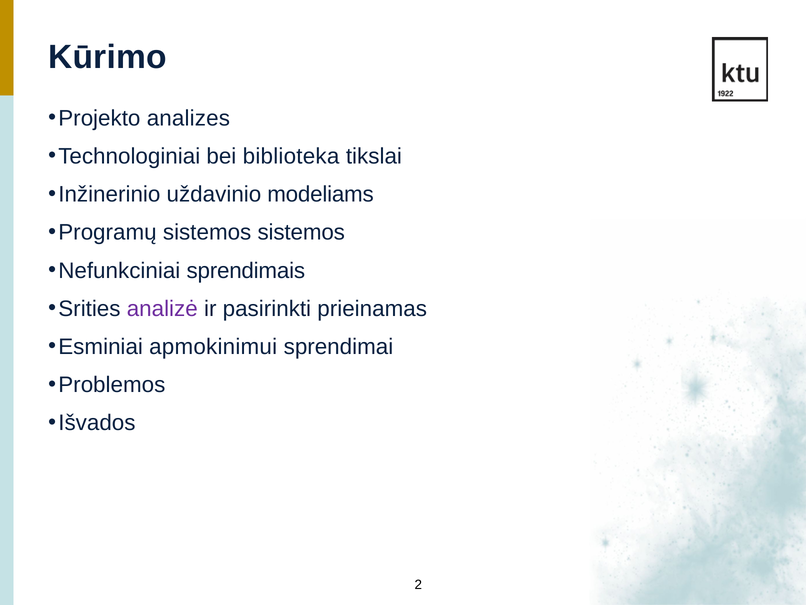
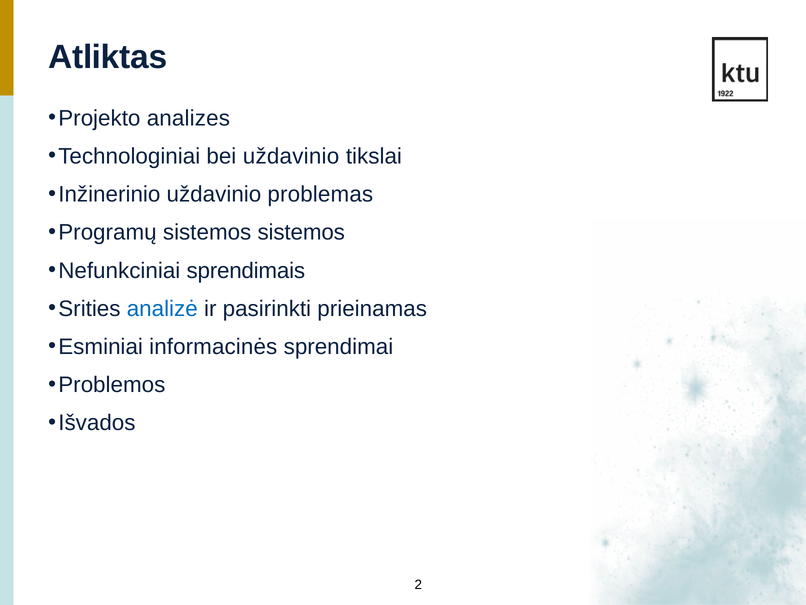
Kūrimo: Kūrimo -> Atliktas (108, 57)
bei biblioteka: biblioteka -> uždavinio (291, 156)
modeliams: modeliams -> problemas (320, 194)
analizė colour: purple -> blue (162, 308)
apmokinimui: apmokinimui -> informacinės (213, 347)
